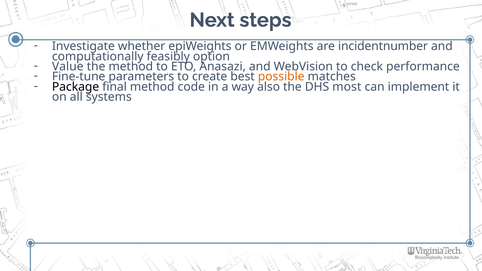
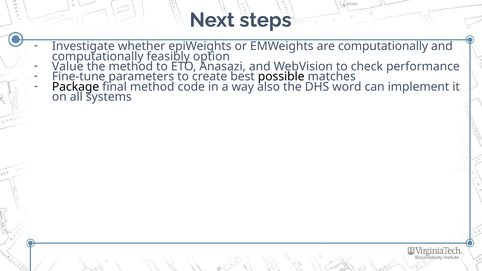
are incidentnumber: incidentnumber -> computationally (383, 46)
possible colour: orange -> black (281, 77)
most: most -> word (347, 87)
